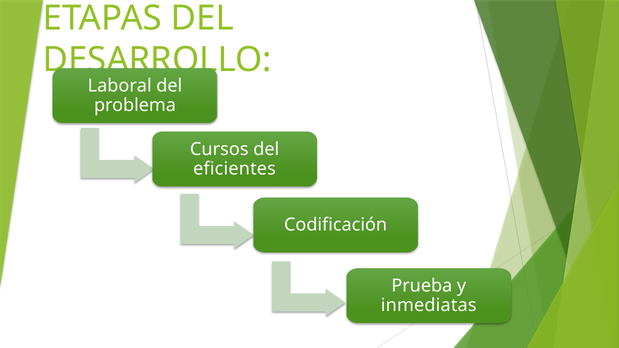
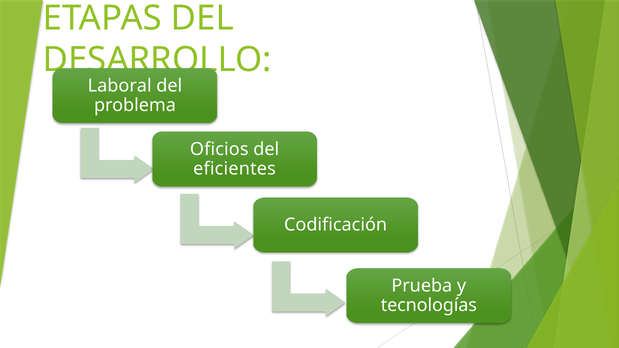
Cursos: Cursos -> Oficios (219, 149)
inmediatas: inmediatas -> tecnologías (429, 305)
